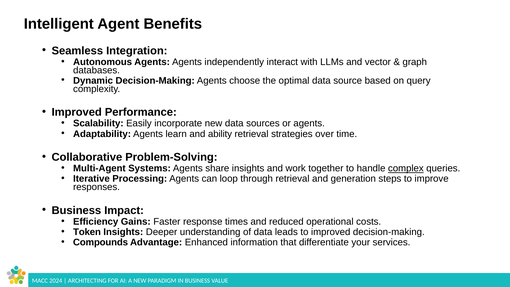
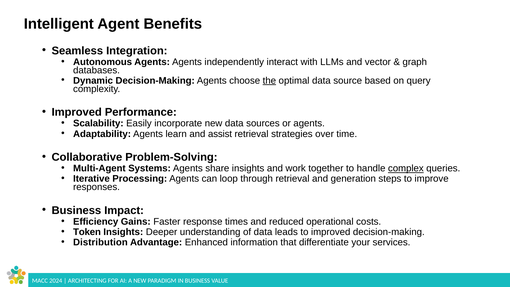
the underline: none -> present (269, 81)
ability: ability -> assist (220, 134)
Compounds: Compounds -> Distribution (100, 242)
